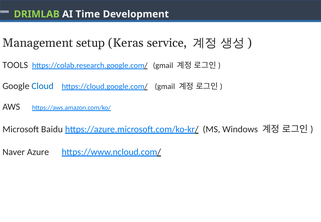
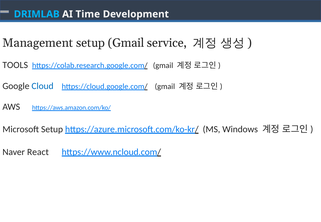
DRIMLAB colour: light green -> light blue (37, 14)
setup Keras: Keras -> Gmail (126, 43)
Microsoft Baidu: Baidu -> Setup (52, 129)
Azure: Azure -> React (38, 152)
